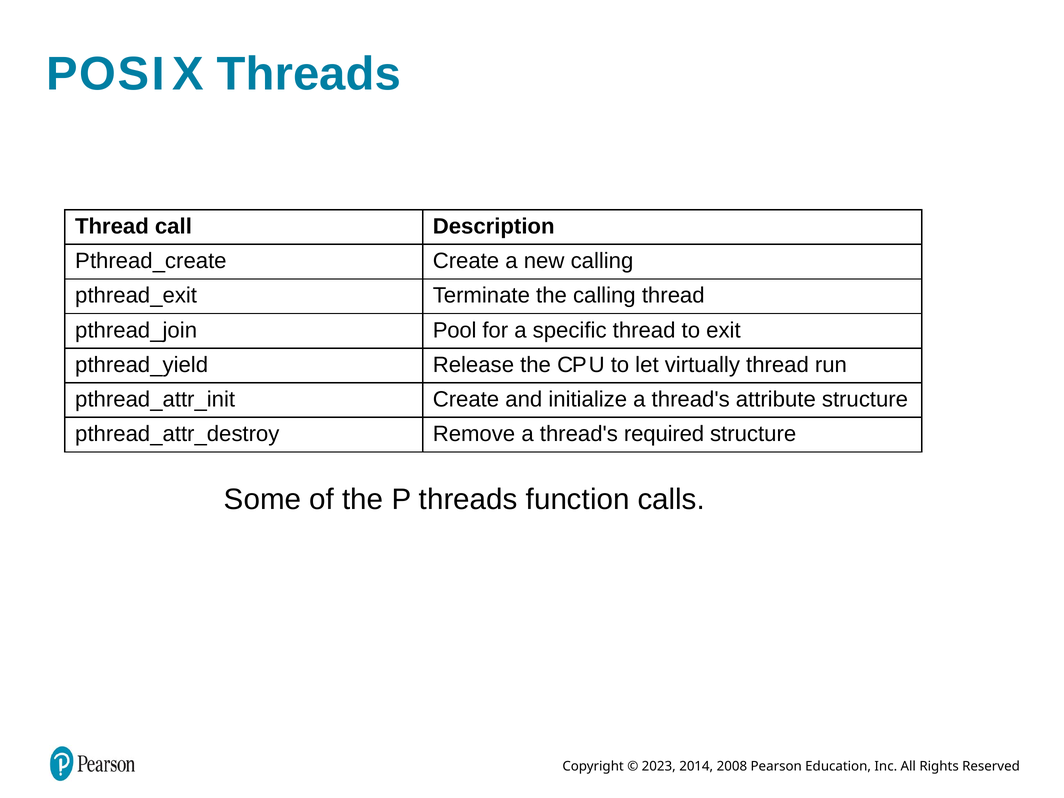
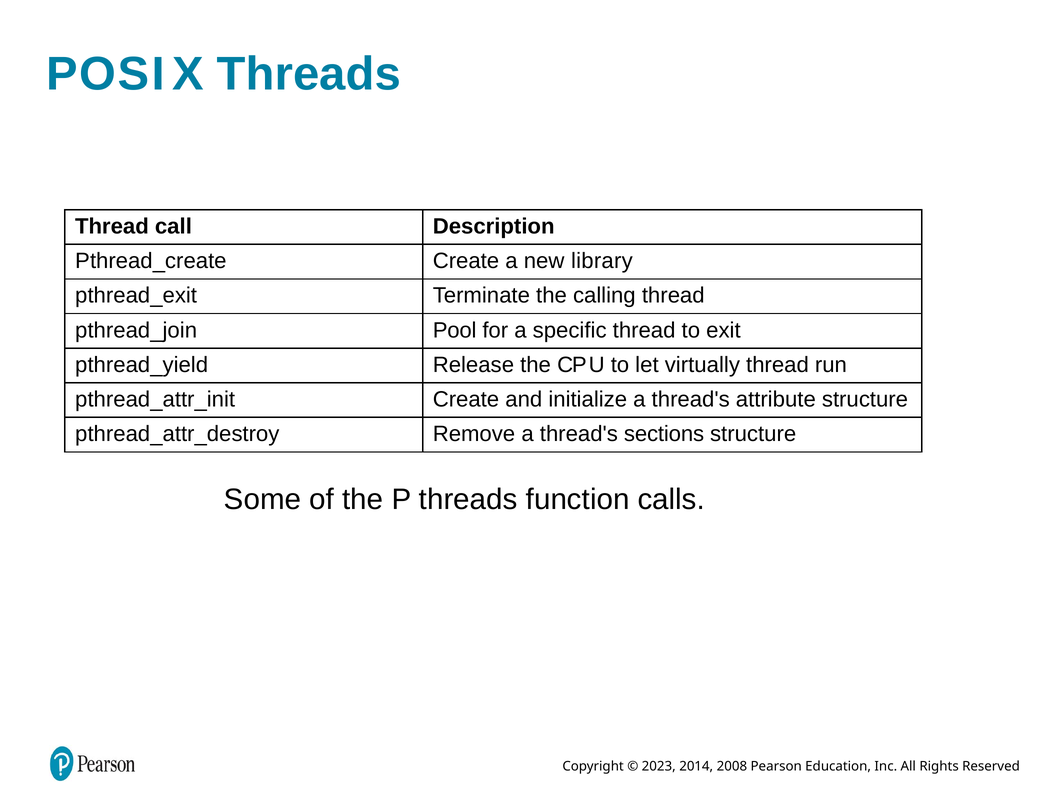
new calling: calling -> library (602, 261)
required: required -> sections (664, 434)
